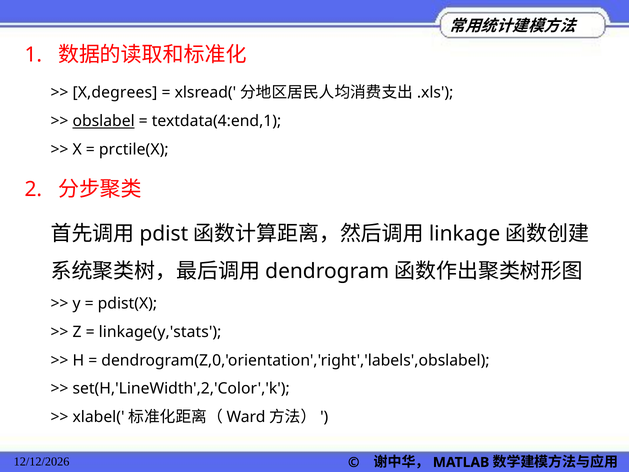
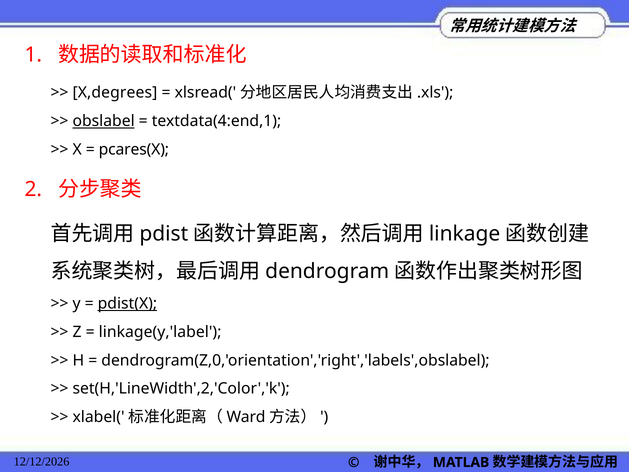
prctile(X: prctile(X -> pcares(X (134, 149)
pdist(X underline: none -> present (127, 304)
linkage(y,'stats: linkage(y,'stats -> linkage(y,'label (160, 332)
